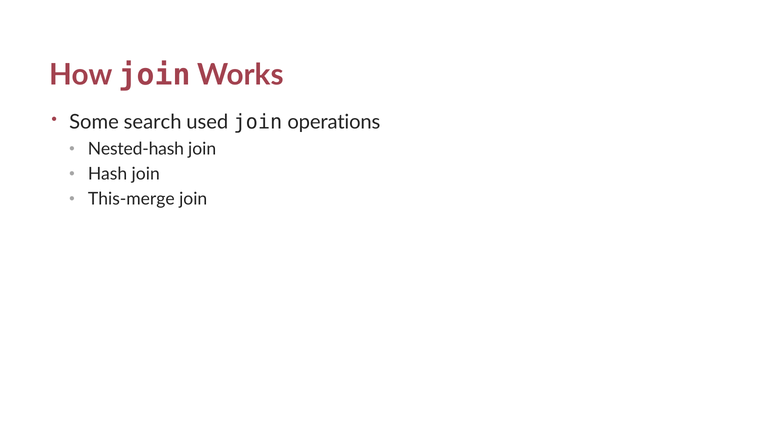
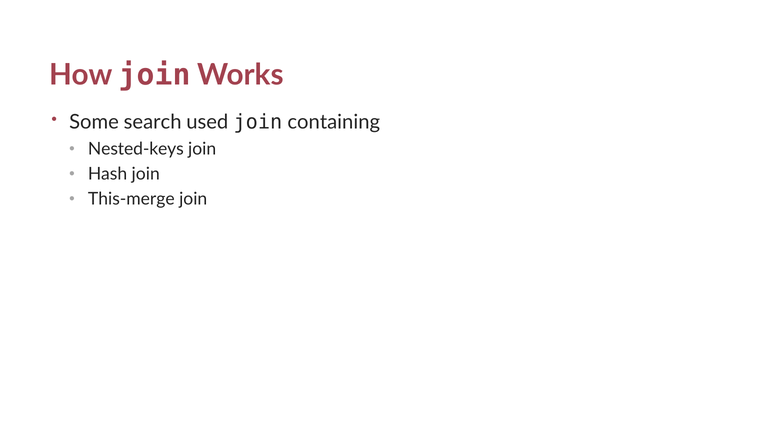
operations: operations -> containing (334, 122)
Nested-hash: Nested-hash -> Nested-keys (136, 149)
